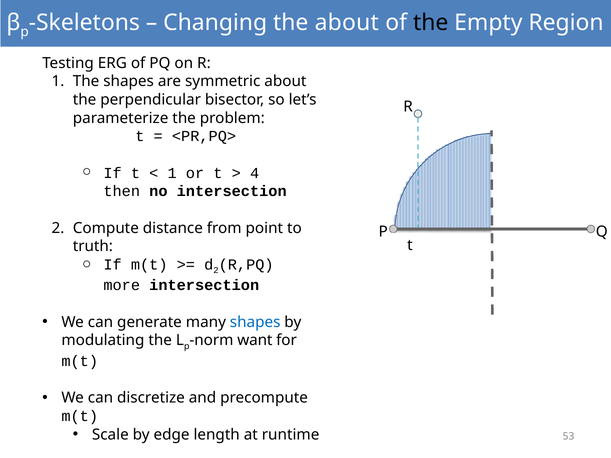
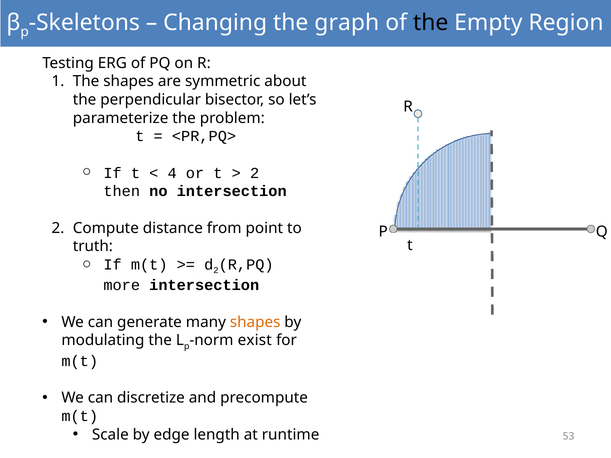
the about: about -> graph (347, 23)
1: 1 -> 4 (172, 173)
4: 4 -> 2 (255, 173)
shapes colour: blue -> orange (255, 322)
want: want -> exist (255, 341)
